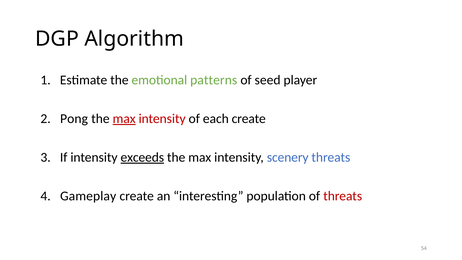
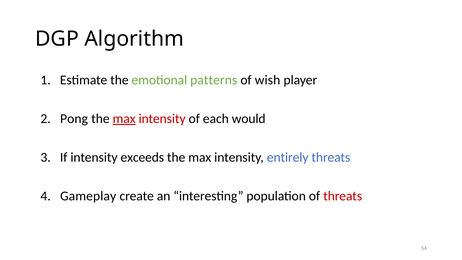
seed: seed -> wish (268, 80)
each create: create -> would (249, 119)
exceeds underline: present -> none (142, 157)
scenery: scenery -> entirely (288, 157)
